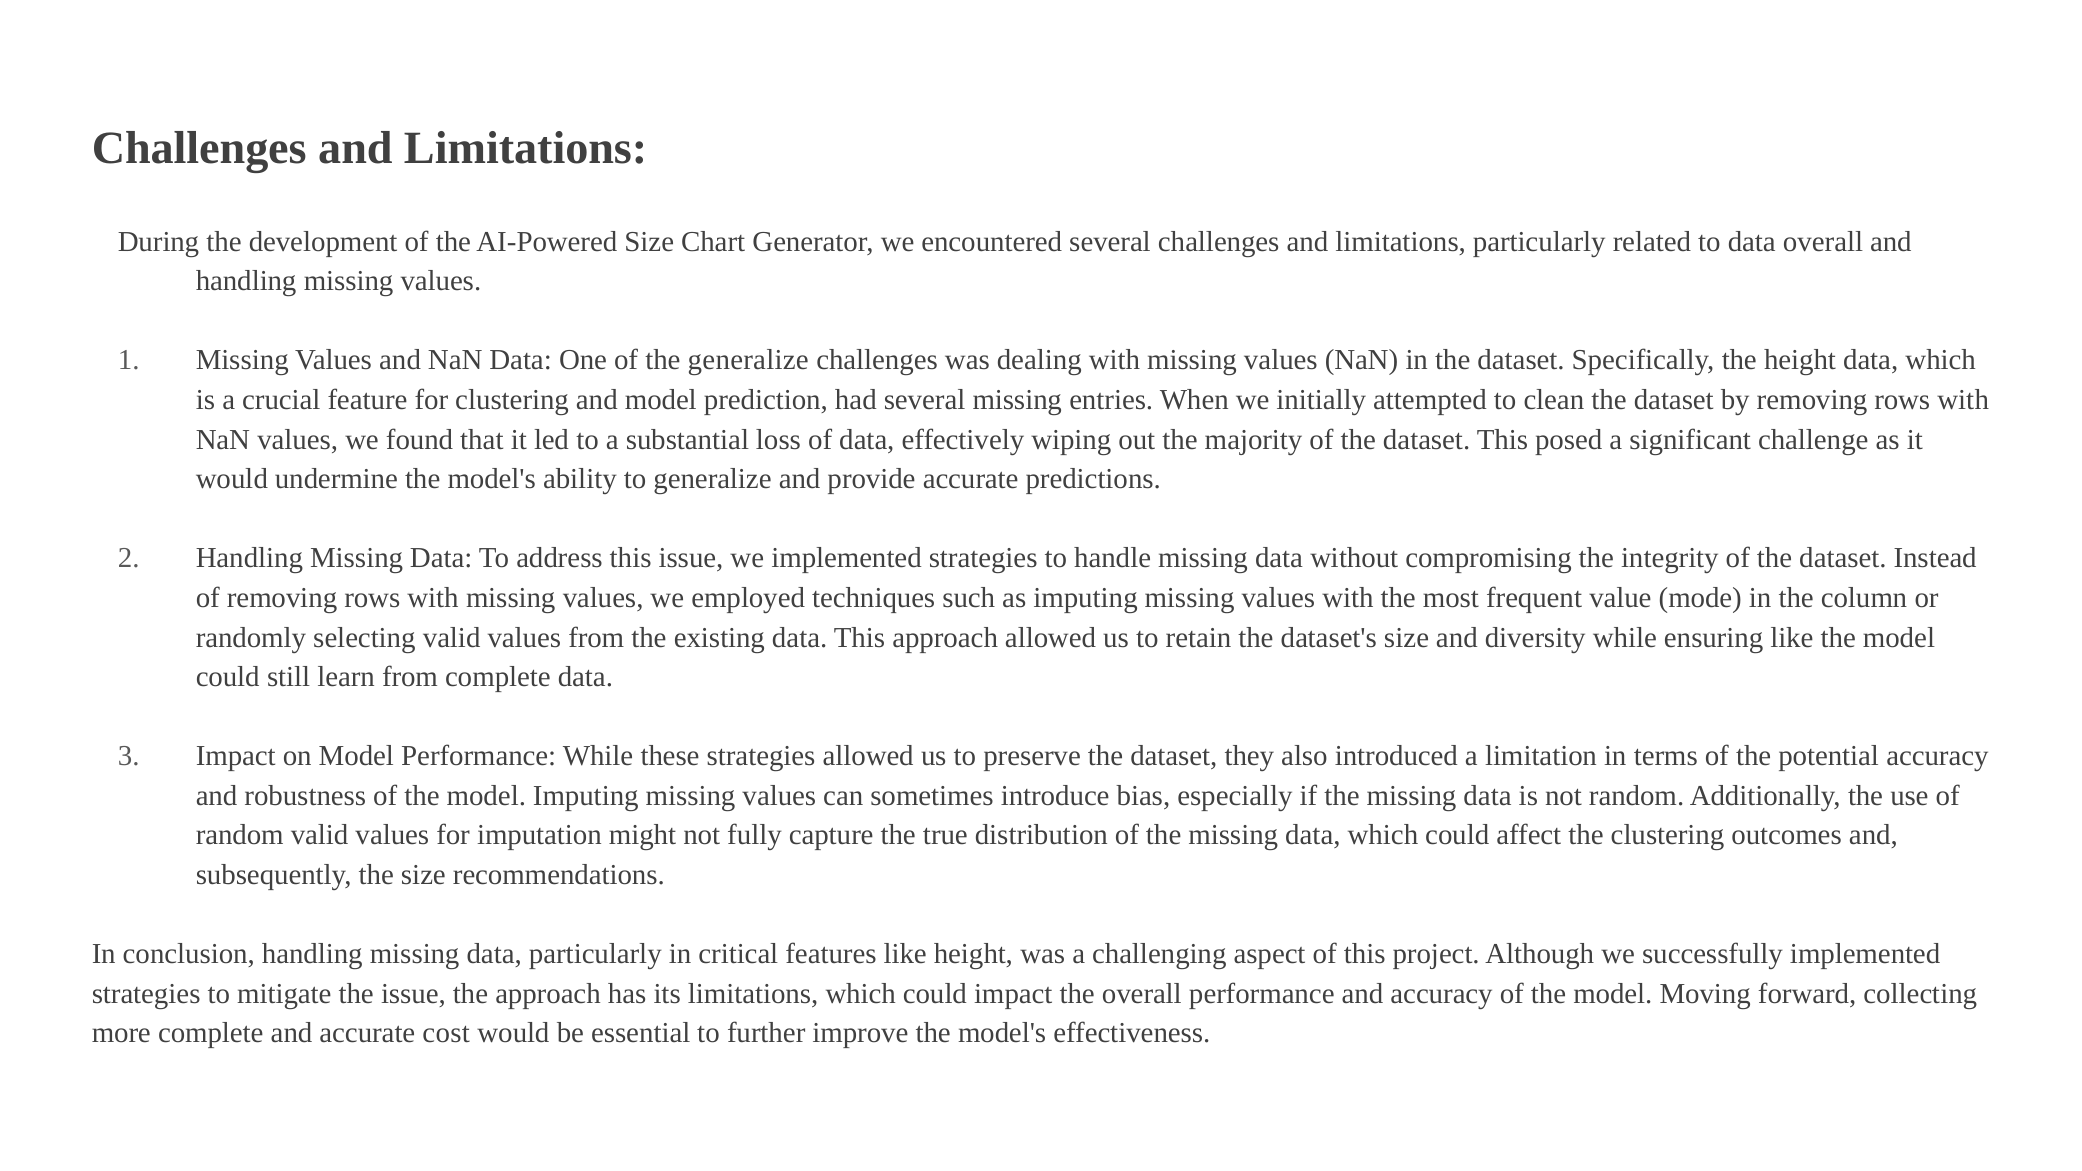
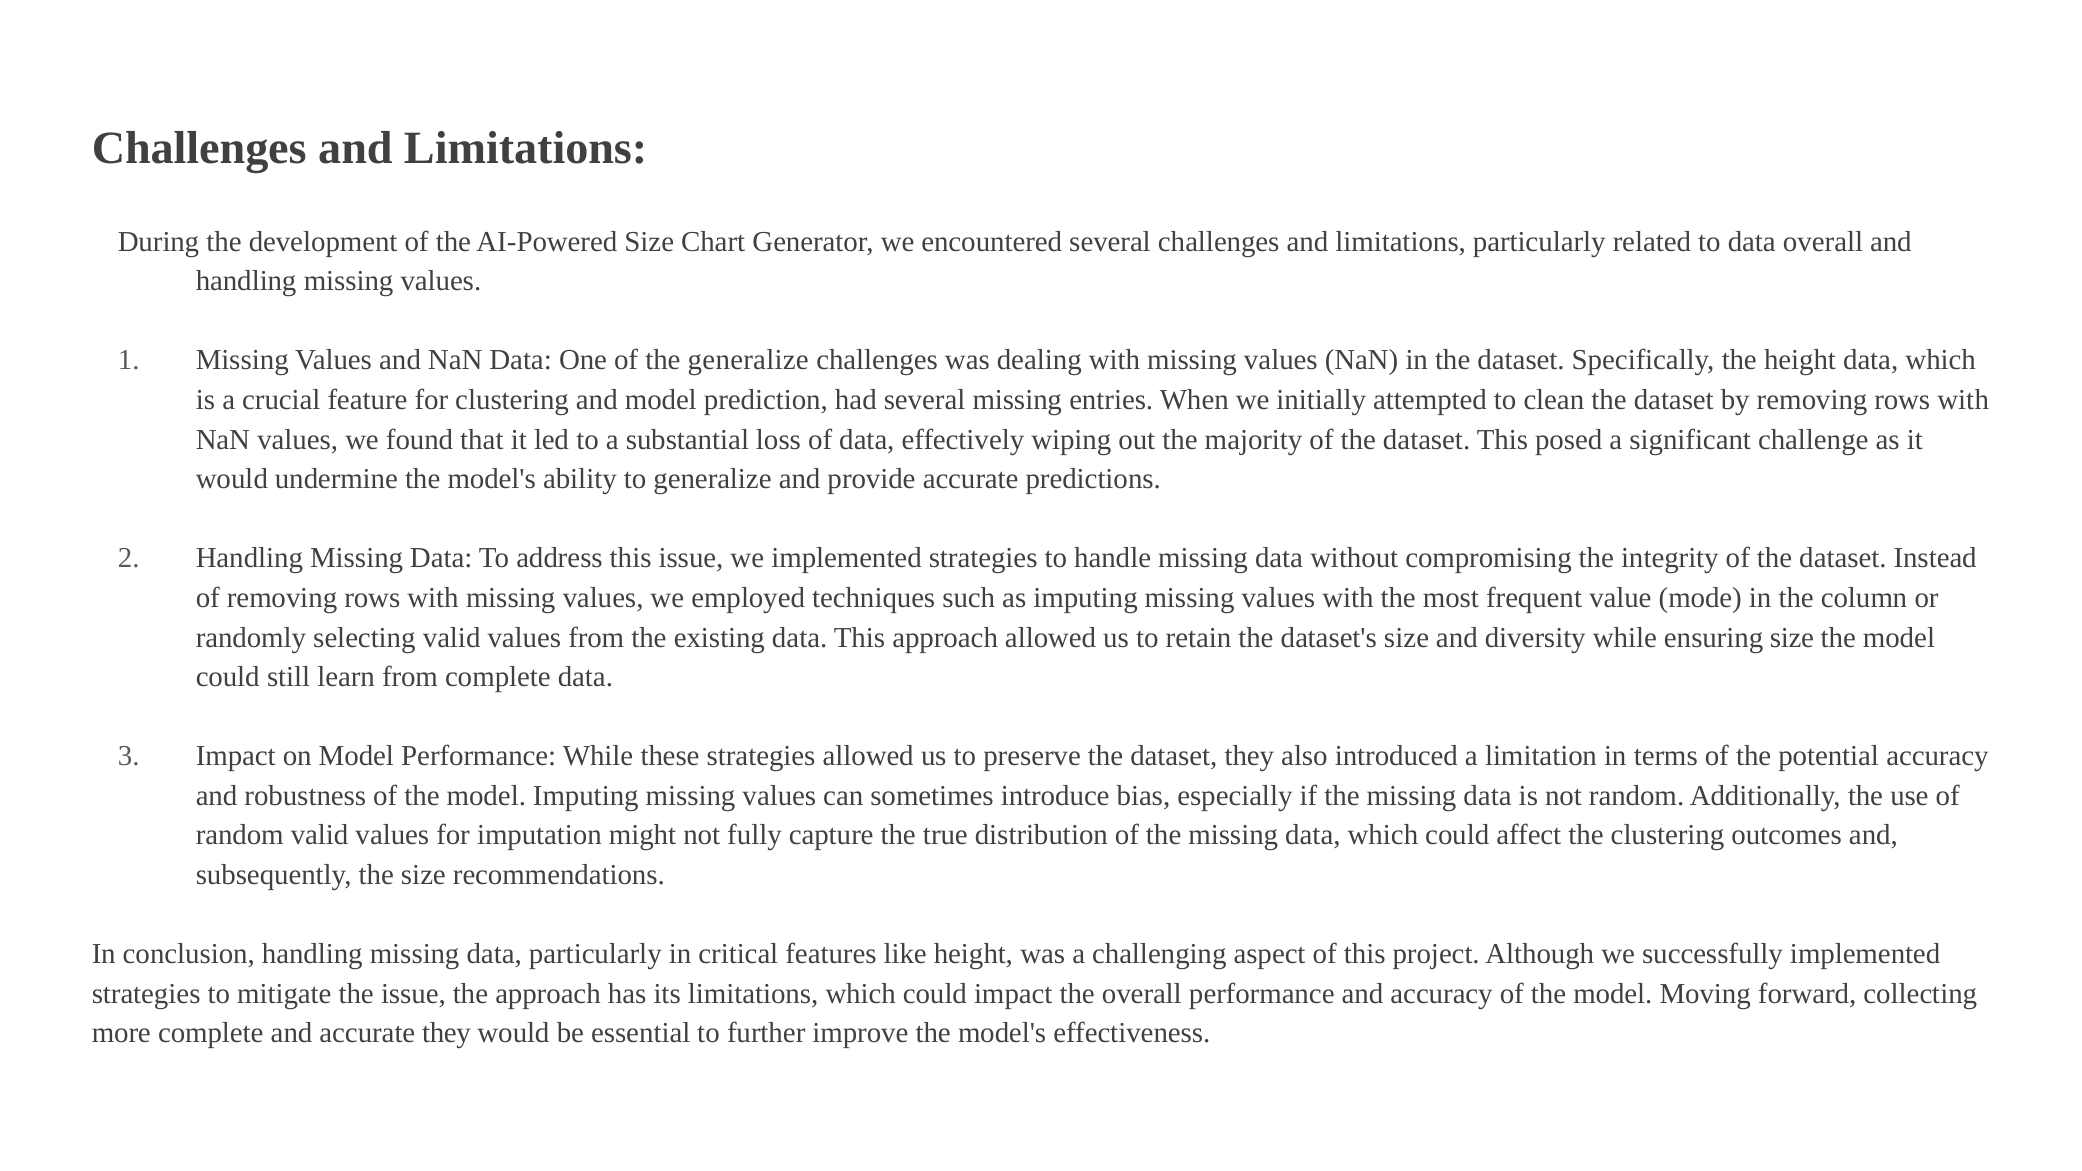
ensuring like: like -> size (1792, 638)
accurate cost: cost -> they (446, 1034)
